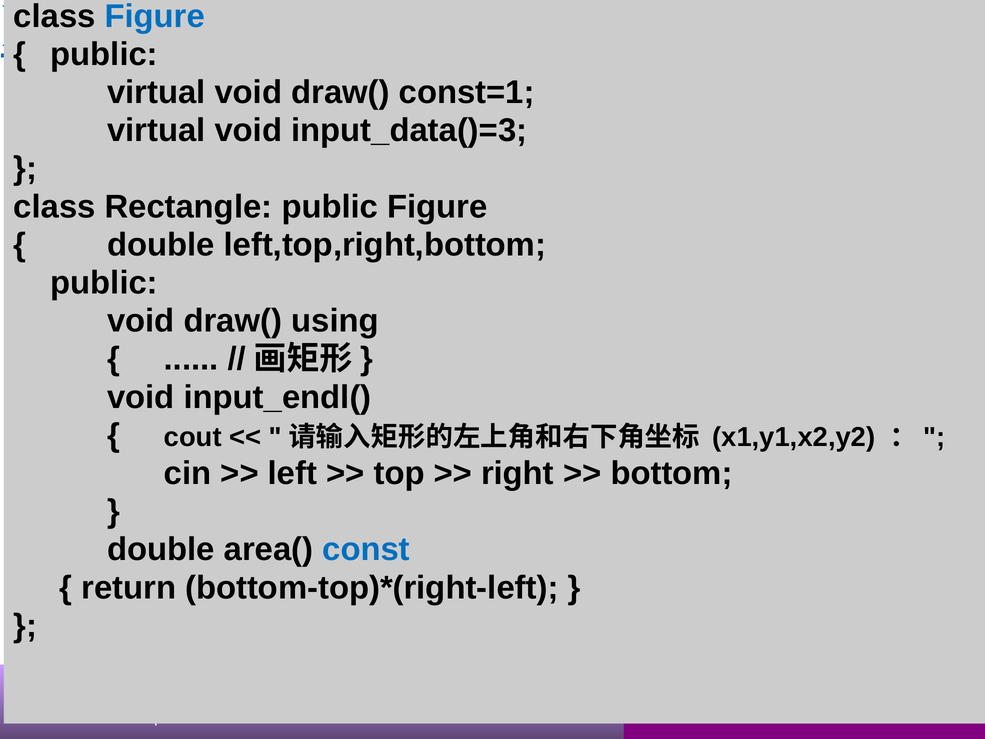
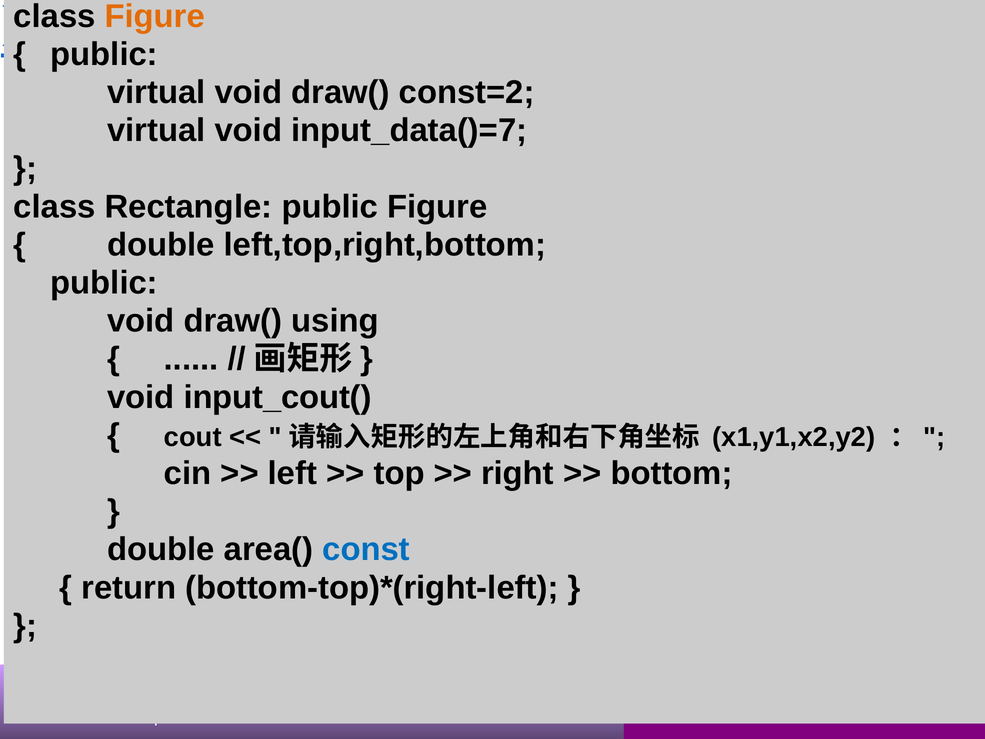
Figure colour: blue -> orange (155, 16)
const=1: const=1 -> const=2 (467, 92)
input_data()=3: input_data()=3 -> input_data()=7 (409, 131)
input_endl(: input_endl( -> input_cout( (278, 397)
